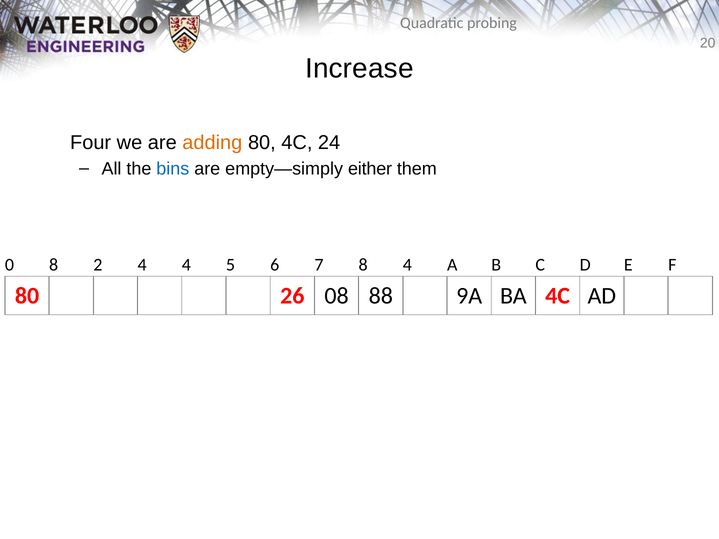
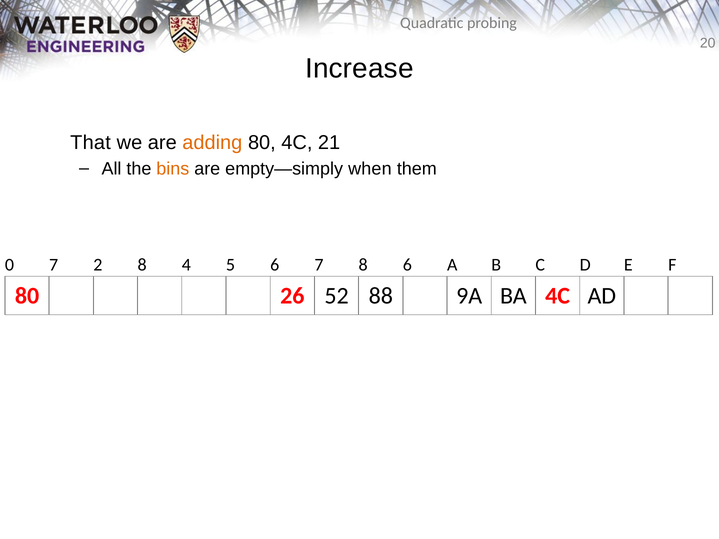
Four: Four -> That (91, 143)
24: 24 -> 21 (329, 143)
bins colour: blue -> orange (173, 169)
either: either -> when (370, 169)
0 8: 8 -> 7 (54, 265)
2 4: 4 -> 8 (142, 265)
8 4: 4 -> 6 (407, 265)
08: 08 -> 52 (337, 296)
